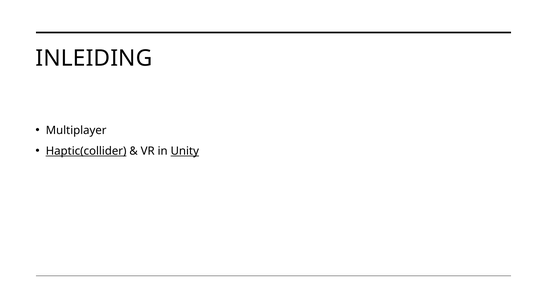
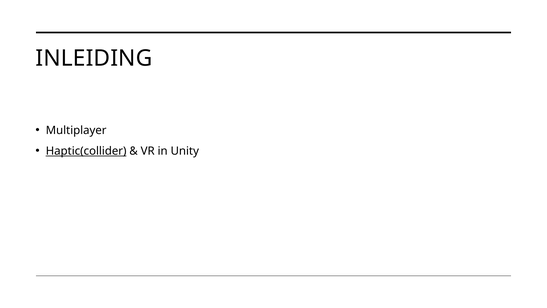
Unity underline: present -> none (185, 151)
